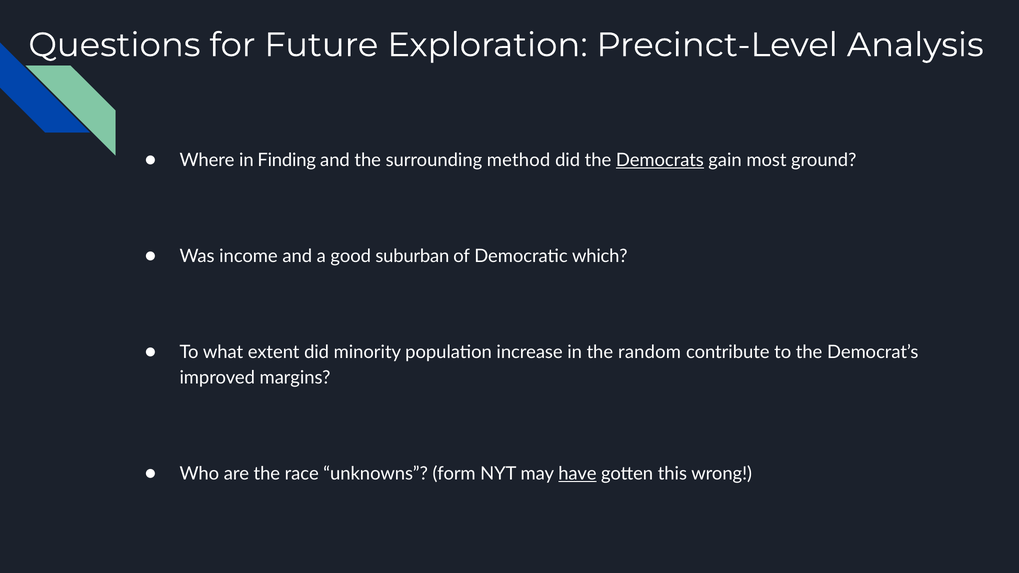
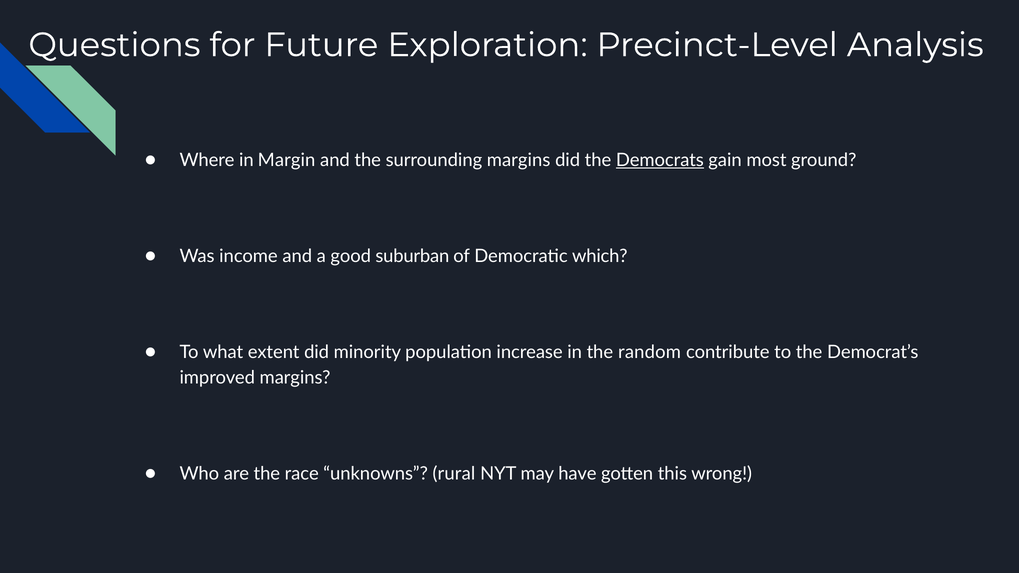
Finding: Finding -> Margin (287, 160)
surrounding method: method -> margins (519, 160)
form: form -> rural (454, 474)
have underline: present -> none (577, 474)
